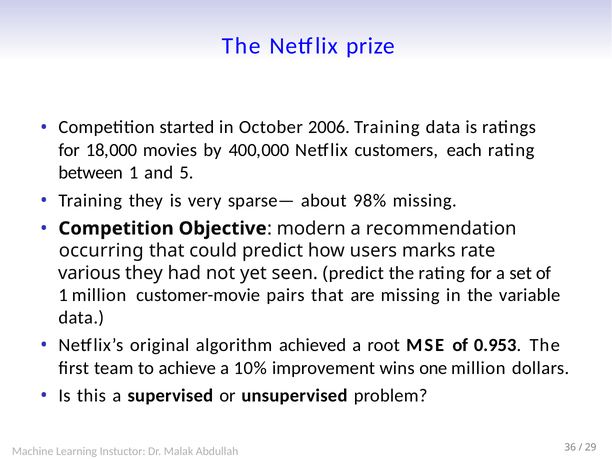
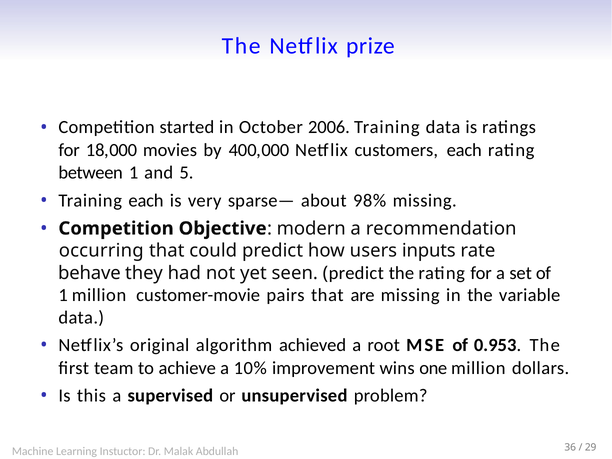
Training they: they -> each (146, 201)
marks: marks -> inputs (429, 251)
various: various -> behave (89, 273)
